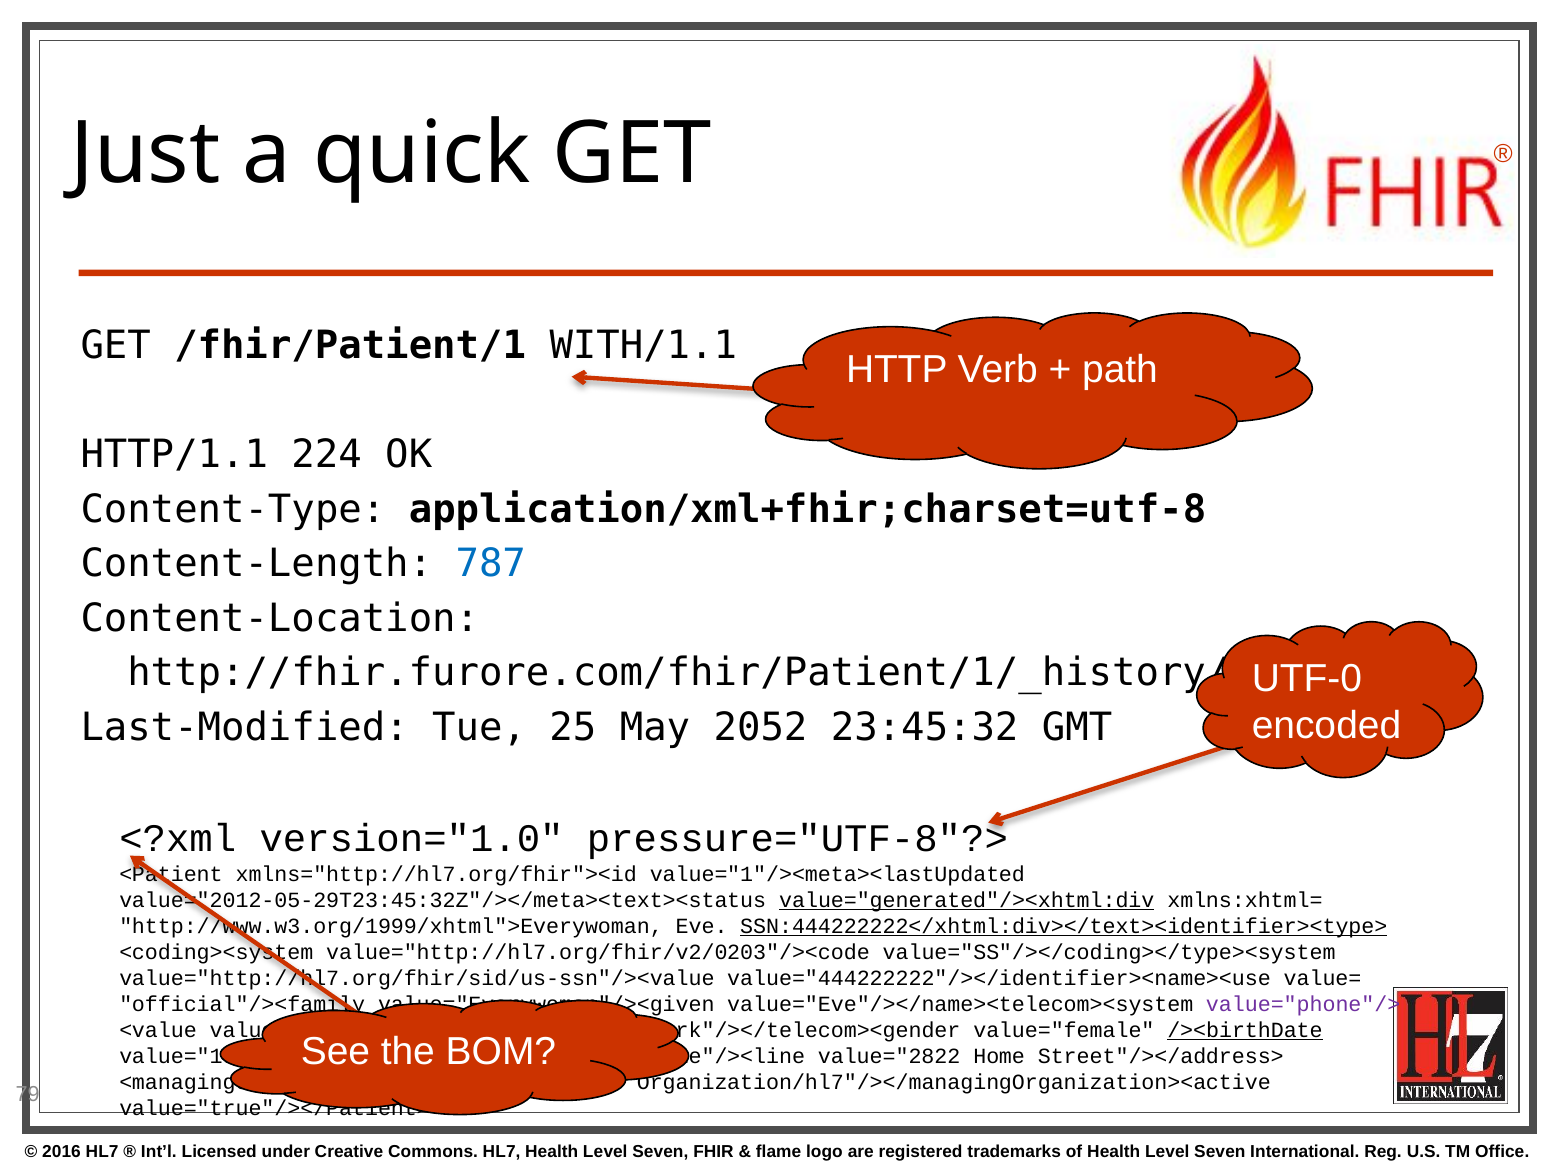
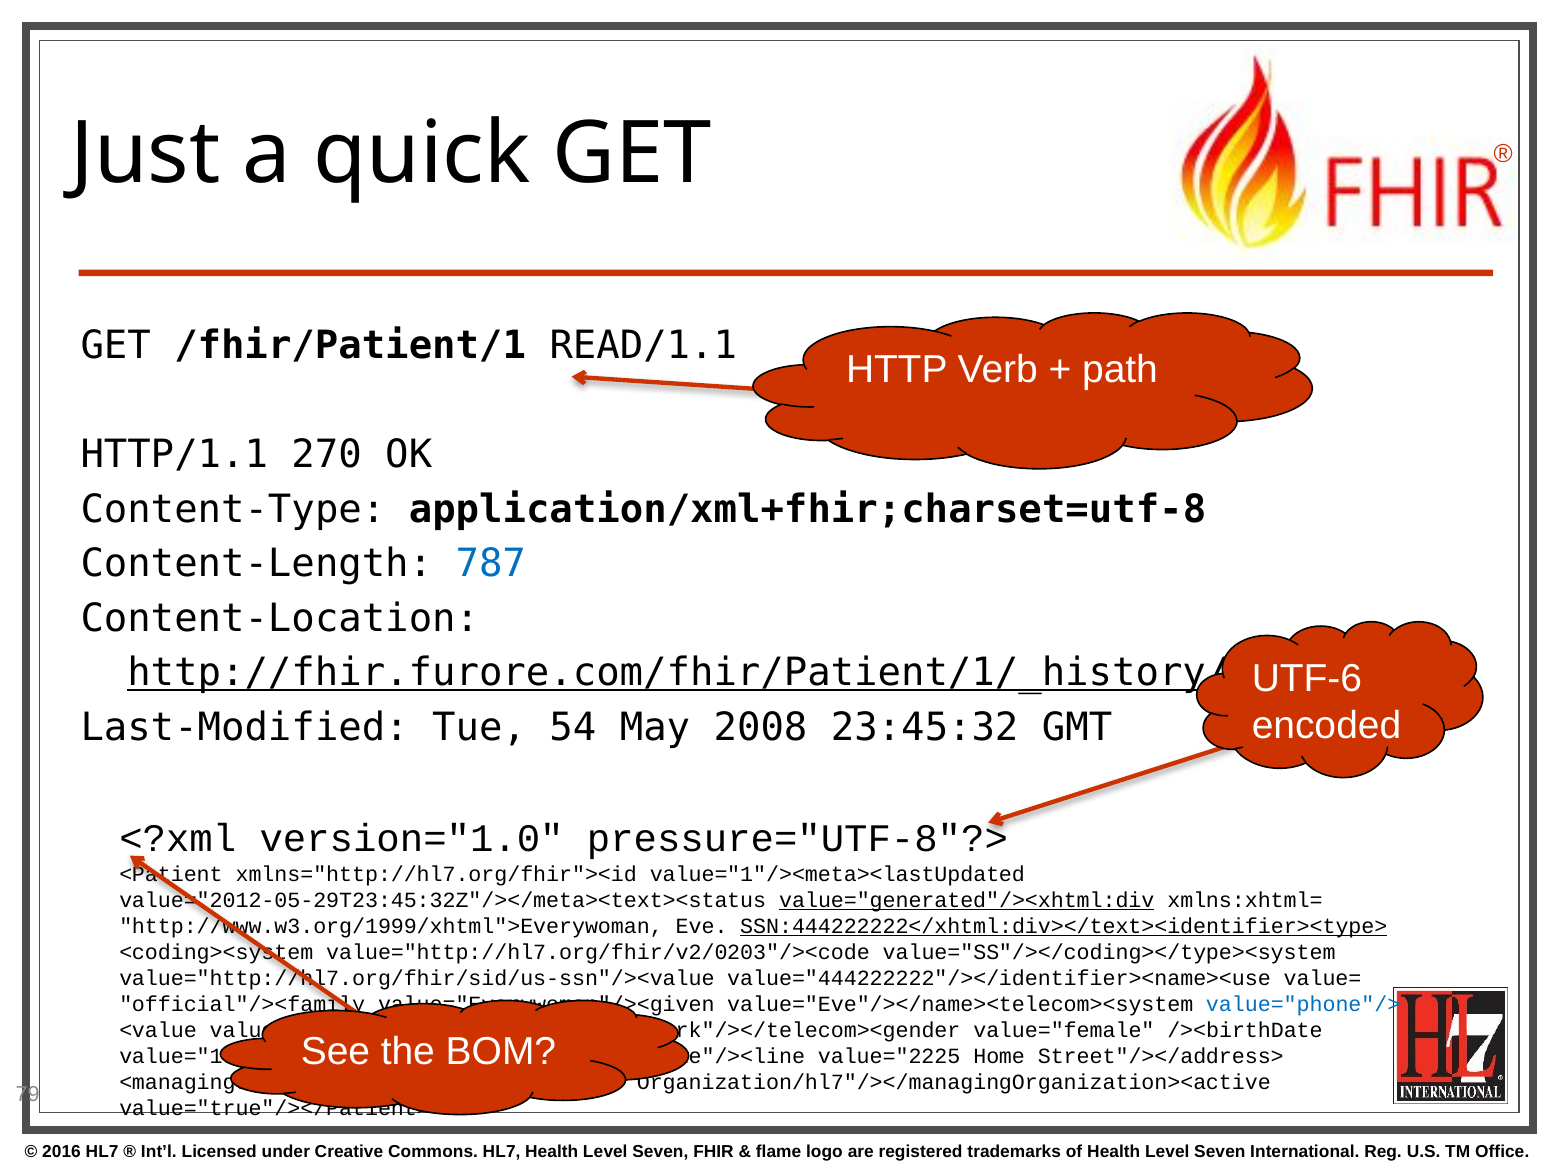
WITH/1.1: WITH/1.1 -> READ/1.1 (643, 346)
224: 224 -> 270 (327, 455)
http://fhir.furore.com/fhir/Patient/1/_history/1 underline: none -> present (690, 673)
UTF-0: UTF-0 -> UTF-6 (1307, 679)
25: 25 -> 54 (573, 728)
2052: 2052 -> 2008 (761, 728)
value="phone"/> colour: purple -> blue (1303, 1004)
/><birthDate underline: present -> none (1245, 1031)
value="2822: value="2822 -> value="2225 (889, 1057)
